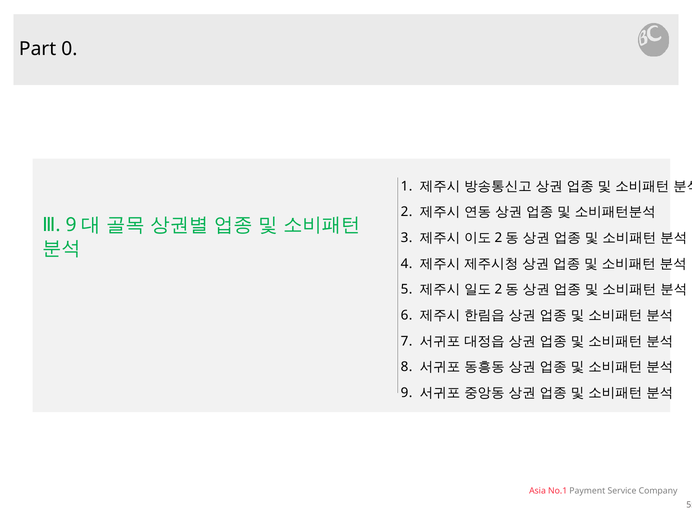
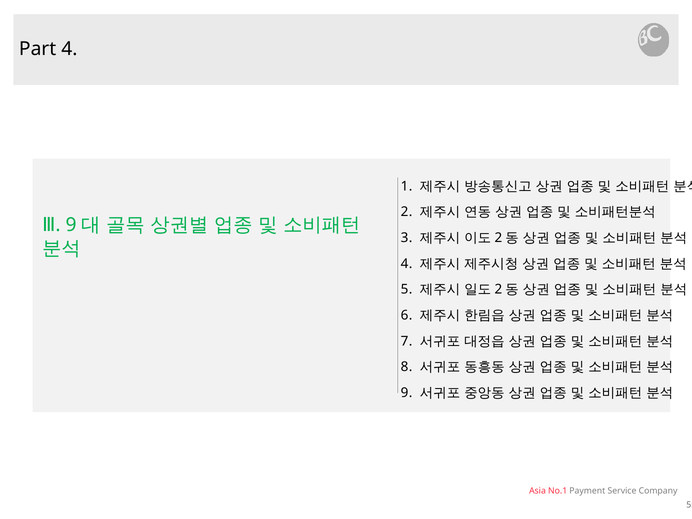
Part 0: 0 -> 4 (69, 49)
